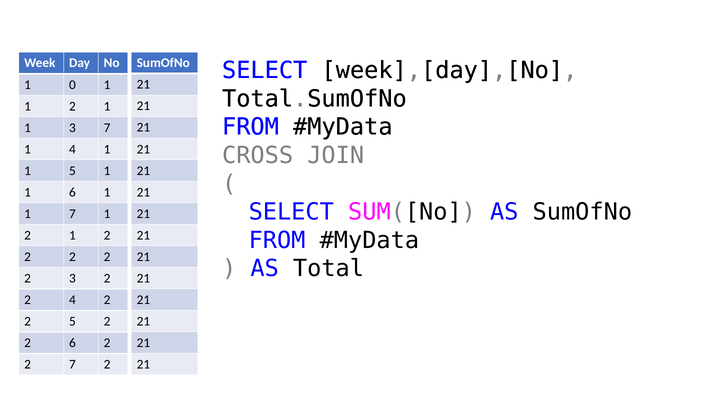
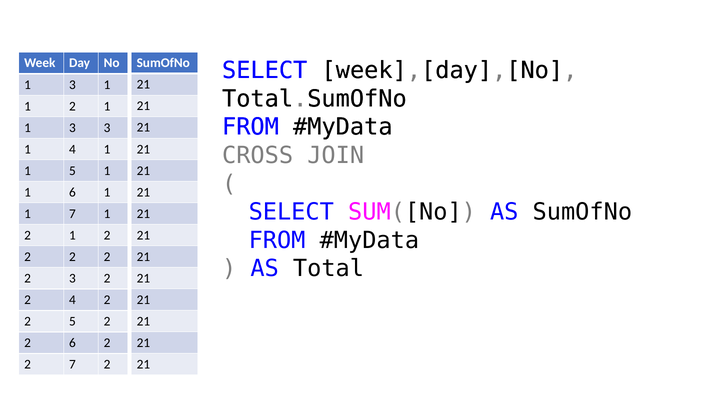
0: 0 -> 3 (72, 85)
3 7: 7 -> 3 (107, 128)
